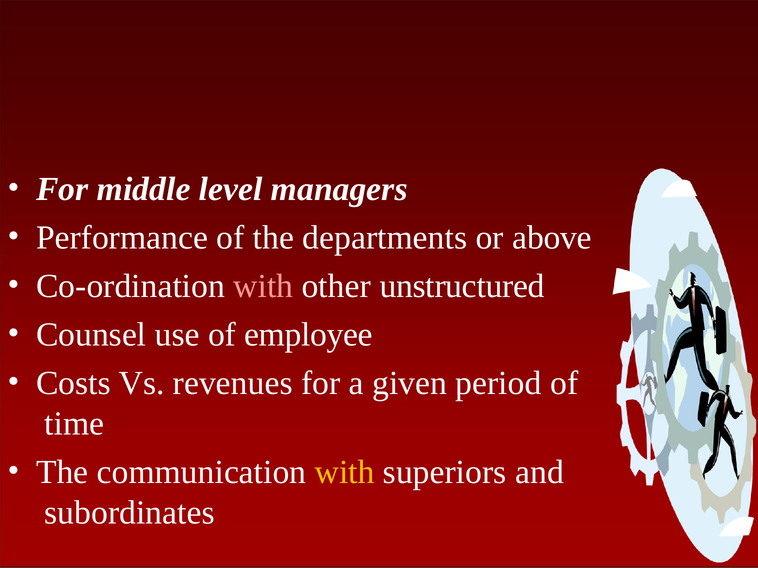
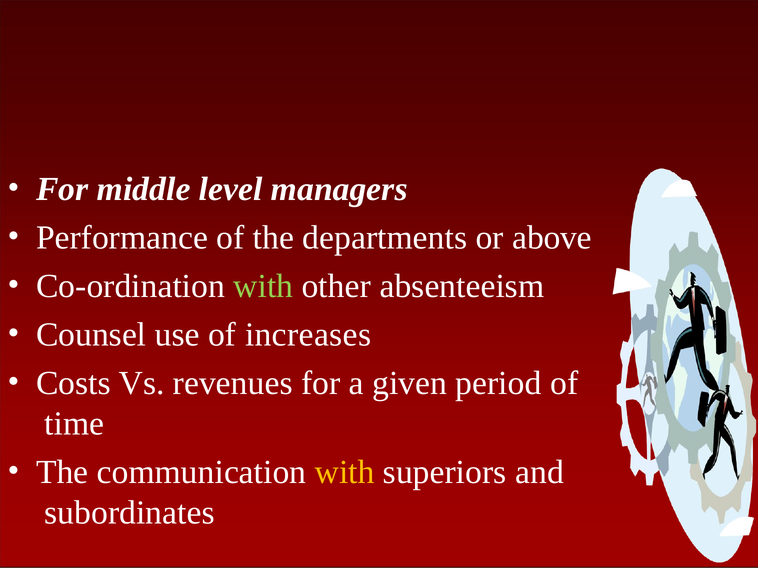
with colour: pink -> light green (263, 287)
unstructured: unstructured -> absenteeism (462, 287)
employee: employee -> increases (308, 335)
